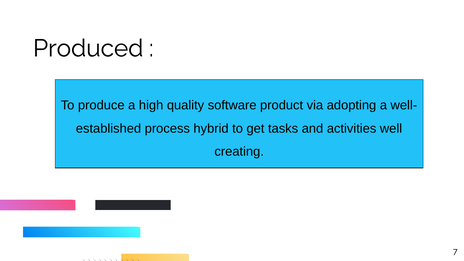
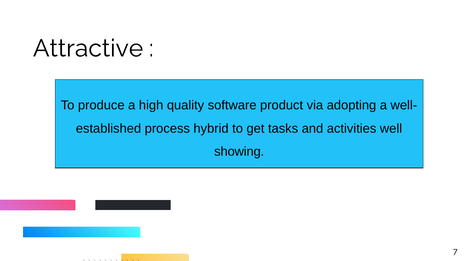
Produced: Produced -> Attractive (88, 48)
creating: creating -> showing (239, 152)
